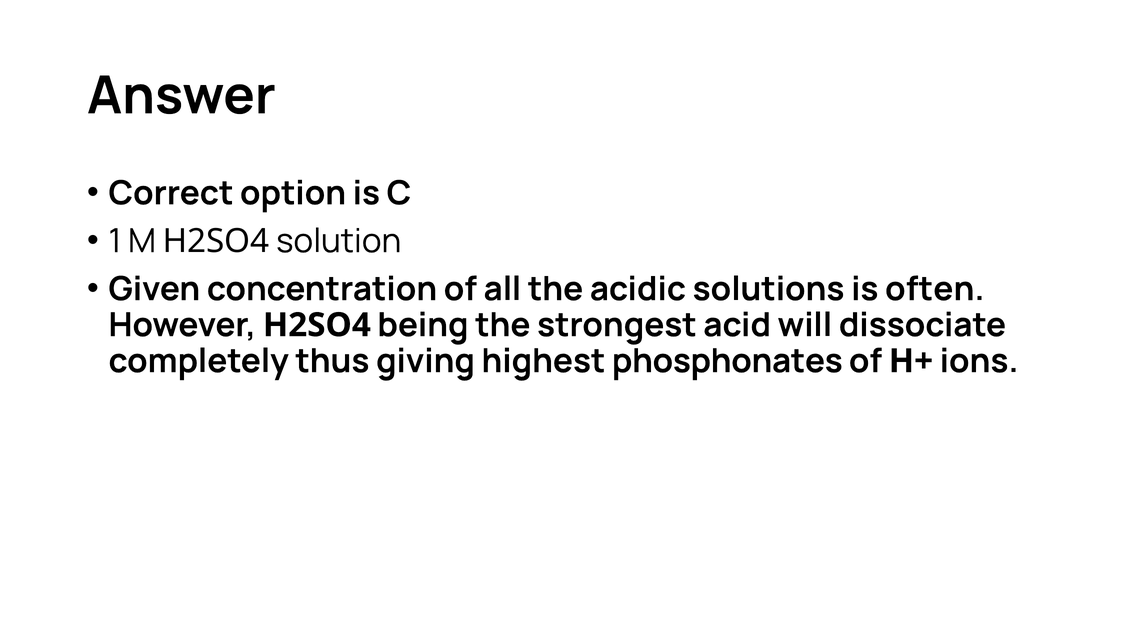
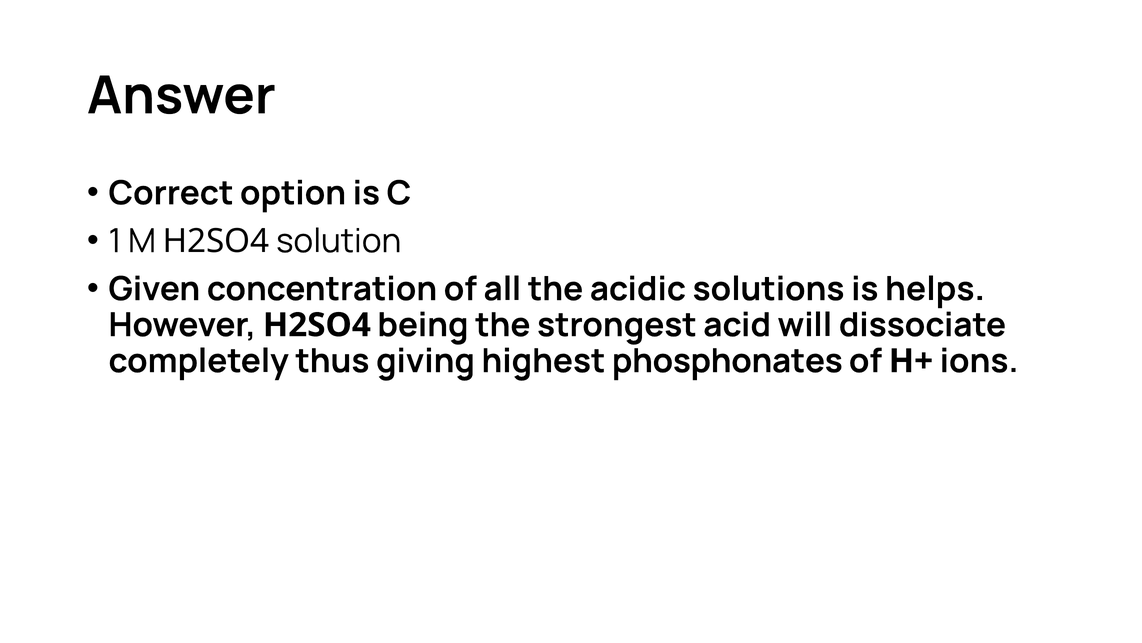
often: often -> helps (935, 289)
